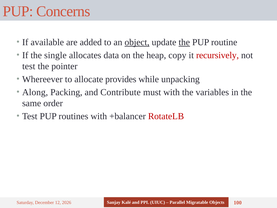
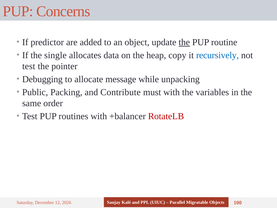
available: available -> predictor (47, 42)
object underline: present -> none (137, 42)
recursively colour: red -> blue (217, 55)
Whereever: Whereever -> Debugging (42, 79)
provides: provides -> message (121, 79)
Along: Along -> Public (35, 92)
